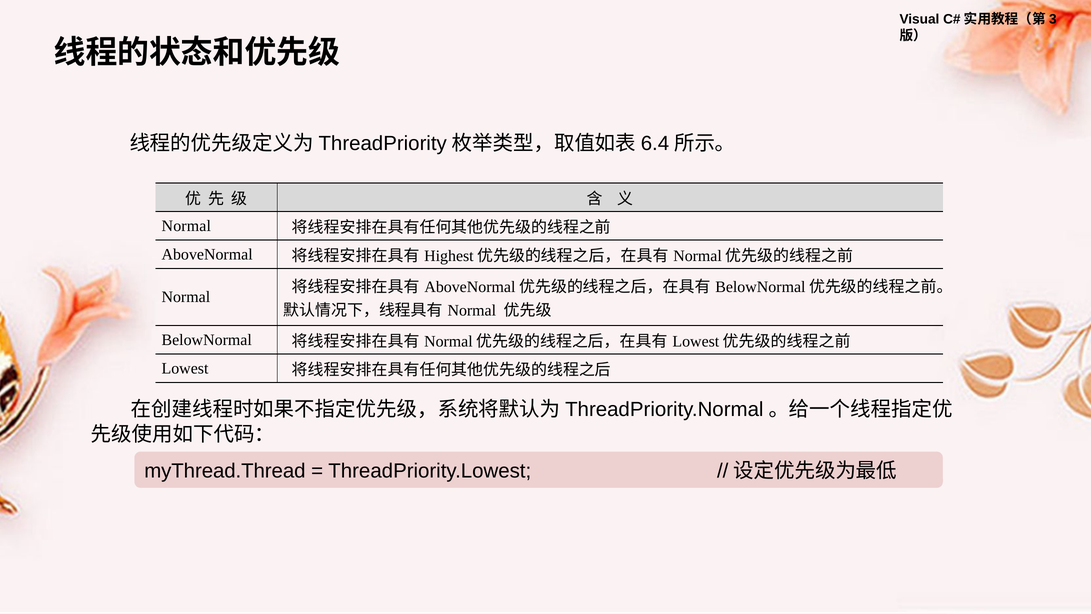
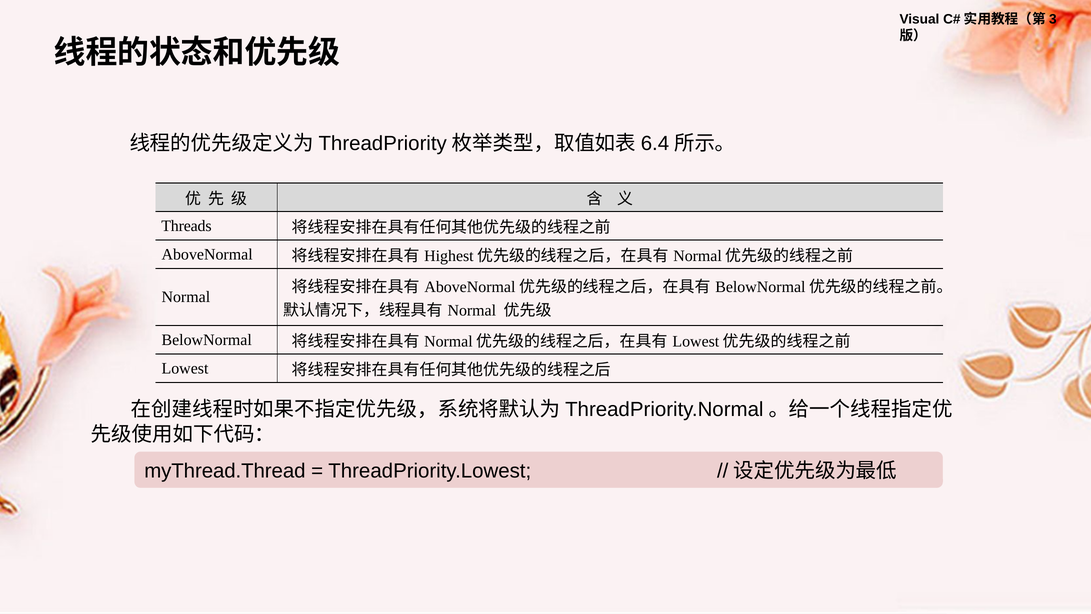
Normal: Normal -> Threads (186, 226)
